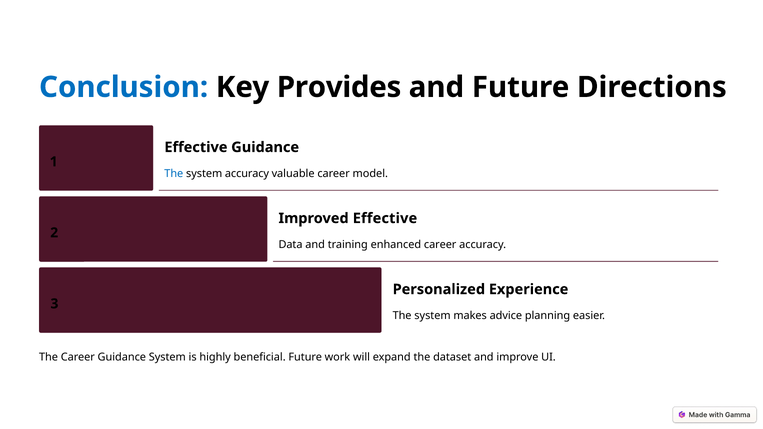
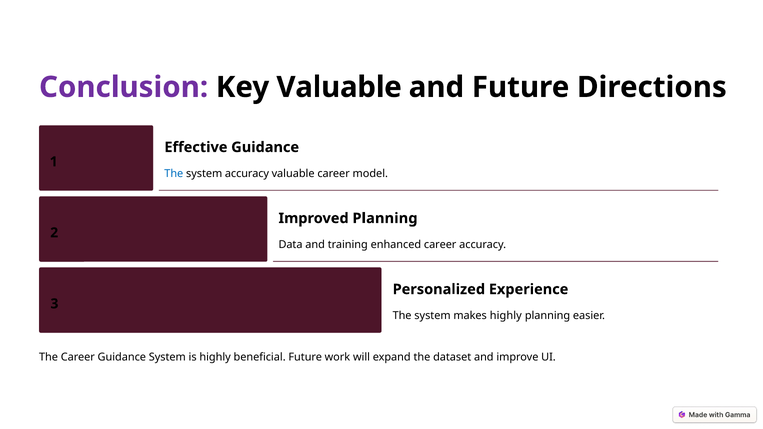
Conclusion colour: blue -> purple (124, 87)
Key Provides: Provides -> Valuable (339, 87)
Improved Effective: Effective -> Planning (385, 218)
makes advice: advice -> highly (506, 316)
